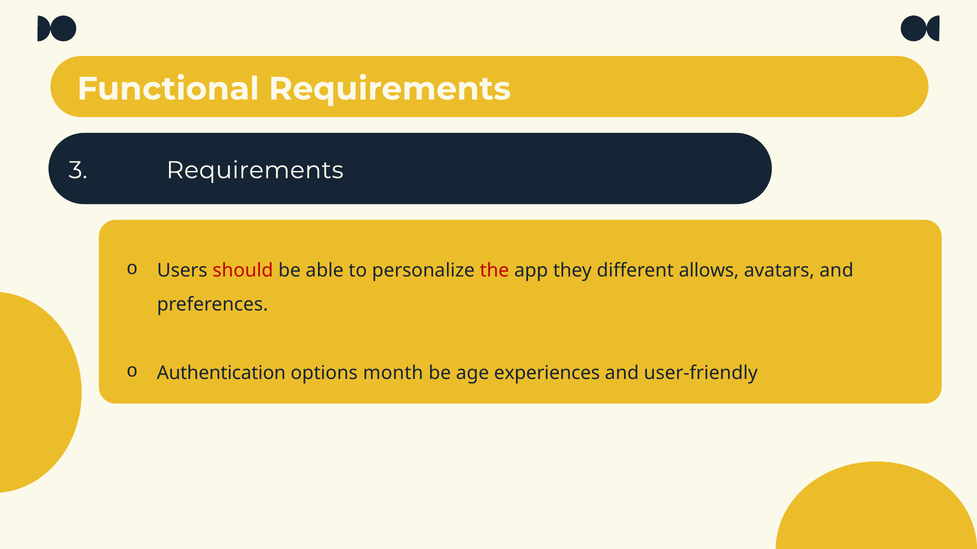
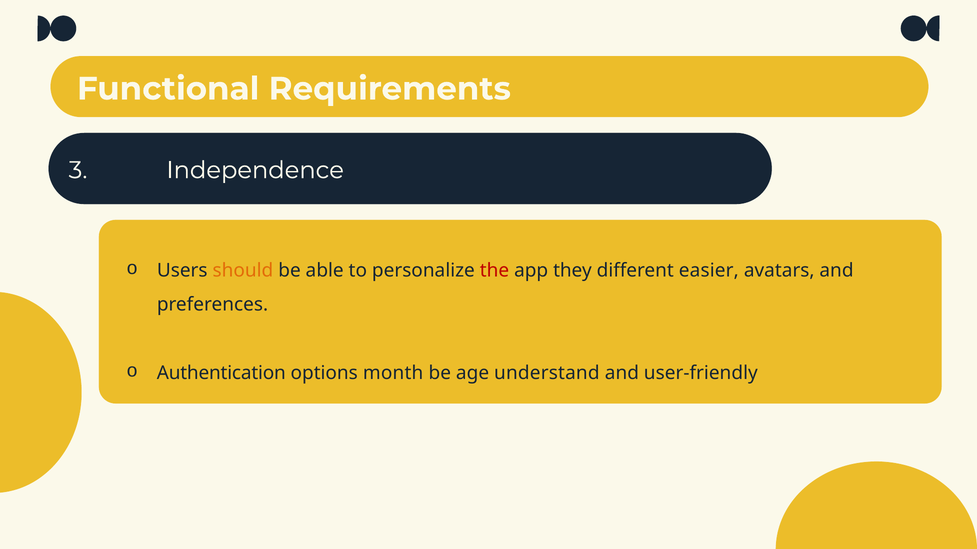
3 Requirements: Requirements -> Independence (255, 170)
should colour: red -> orange (243, 271)
allows: allows -> easier (709, 271)
experiences: experiences -> understand (547, 373)
